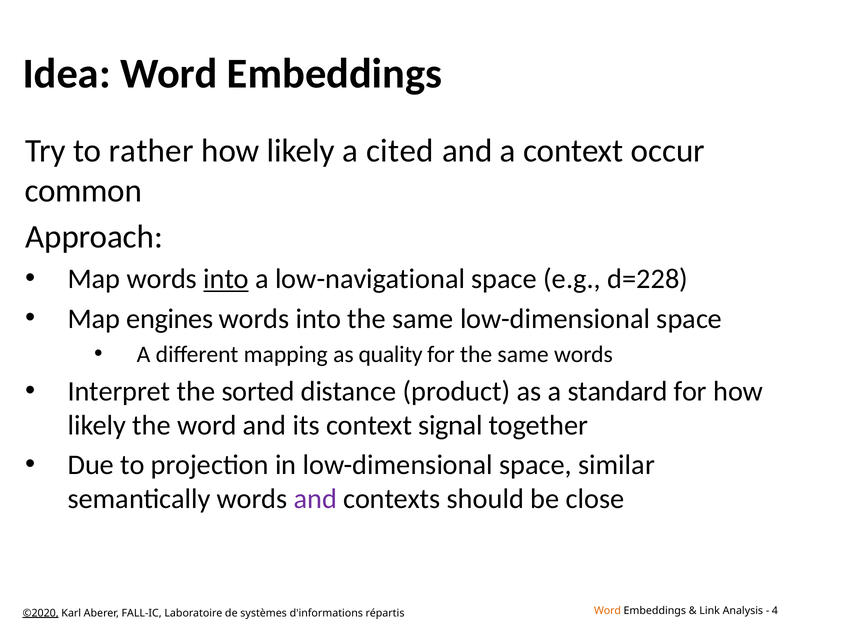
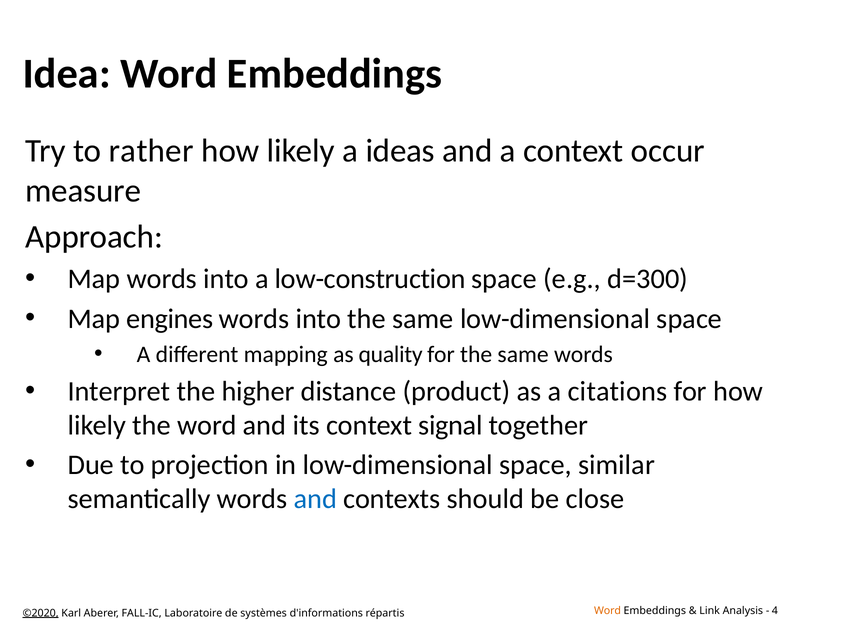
cited: cited -> ideas (400, 151)
common: common -> measure (83, 191)
into underline: present -> none (226, 279)
low-navigational: low-navigational -> low-construction (370, 279)
d=228: d=228 -> d=300 (648, 279)
sorted: sorted -> higher (258, 392)
standard: standard -> citations (618, 392)
and colour: purple -> blue (315, 499)
